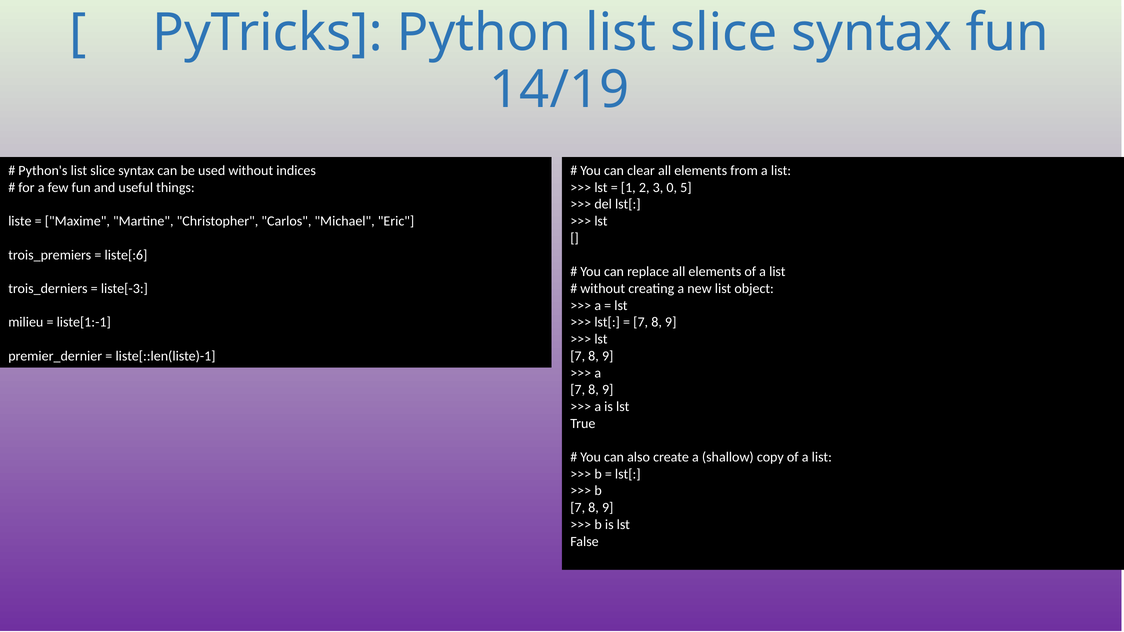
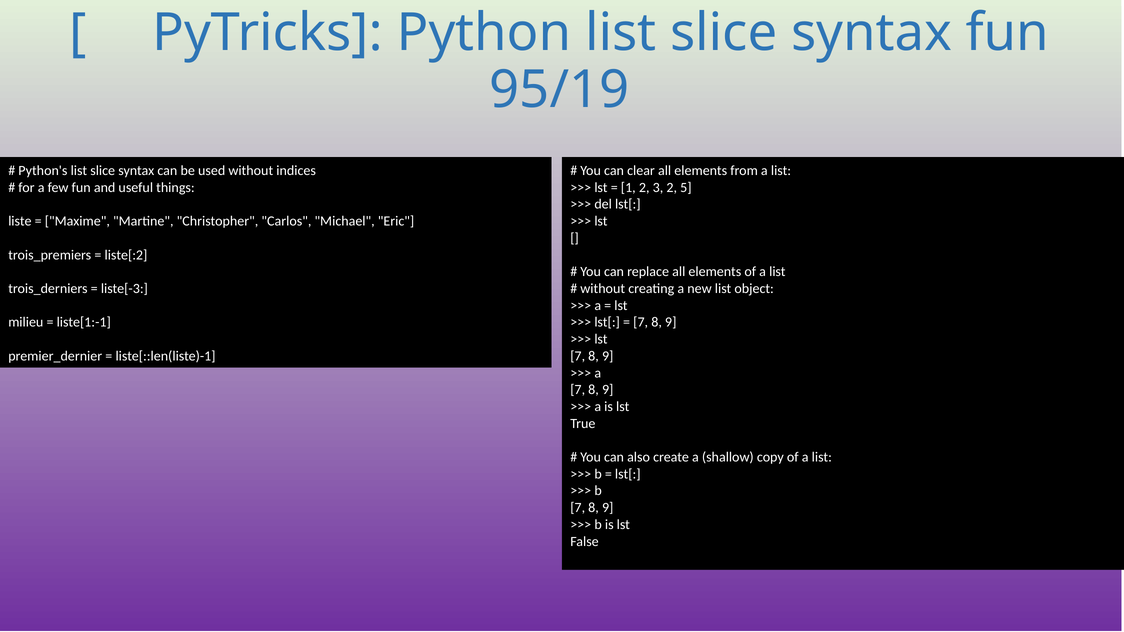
14/19: 14/19 -> 95/19 (559, 90)
3 0: 0 -> 2 (672, 188)
liste[:6: liste[:6 -> liste[:2 (126, 255)
